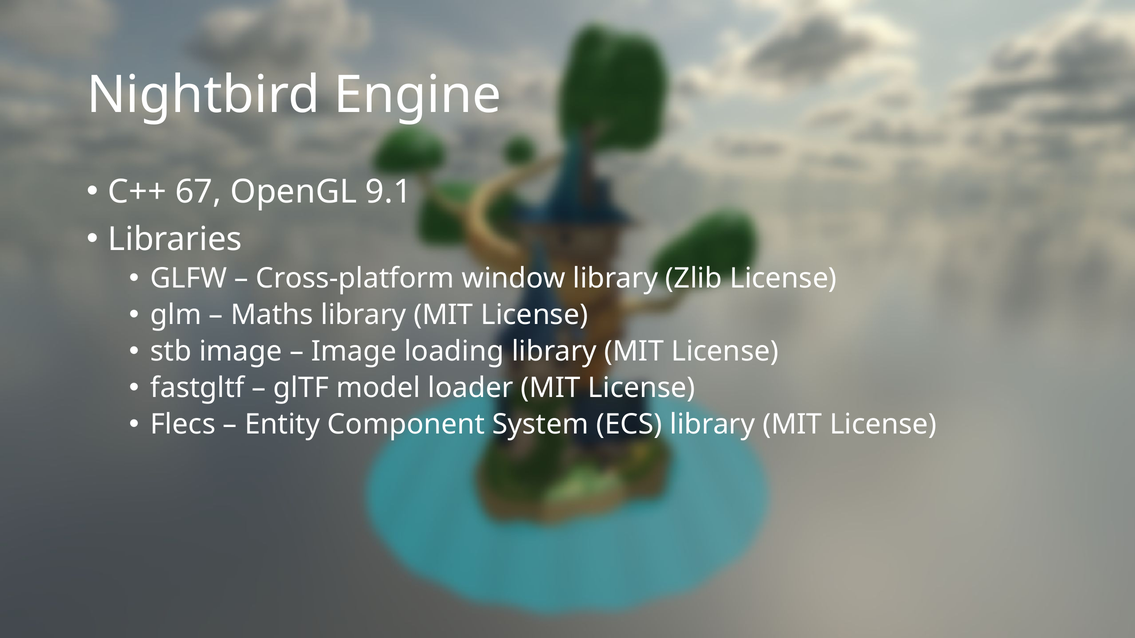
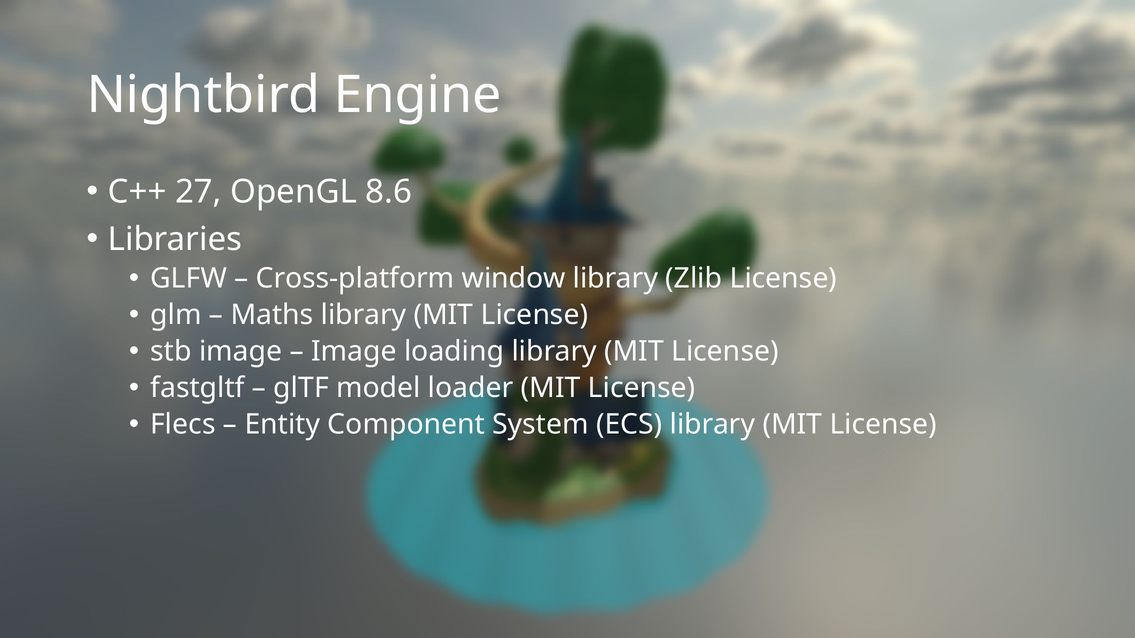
67: 67 -> 27 (198, 192)
9.1: 9.1 -> 8.6 (389, 192)
